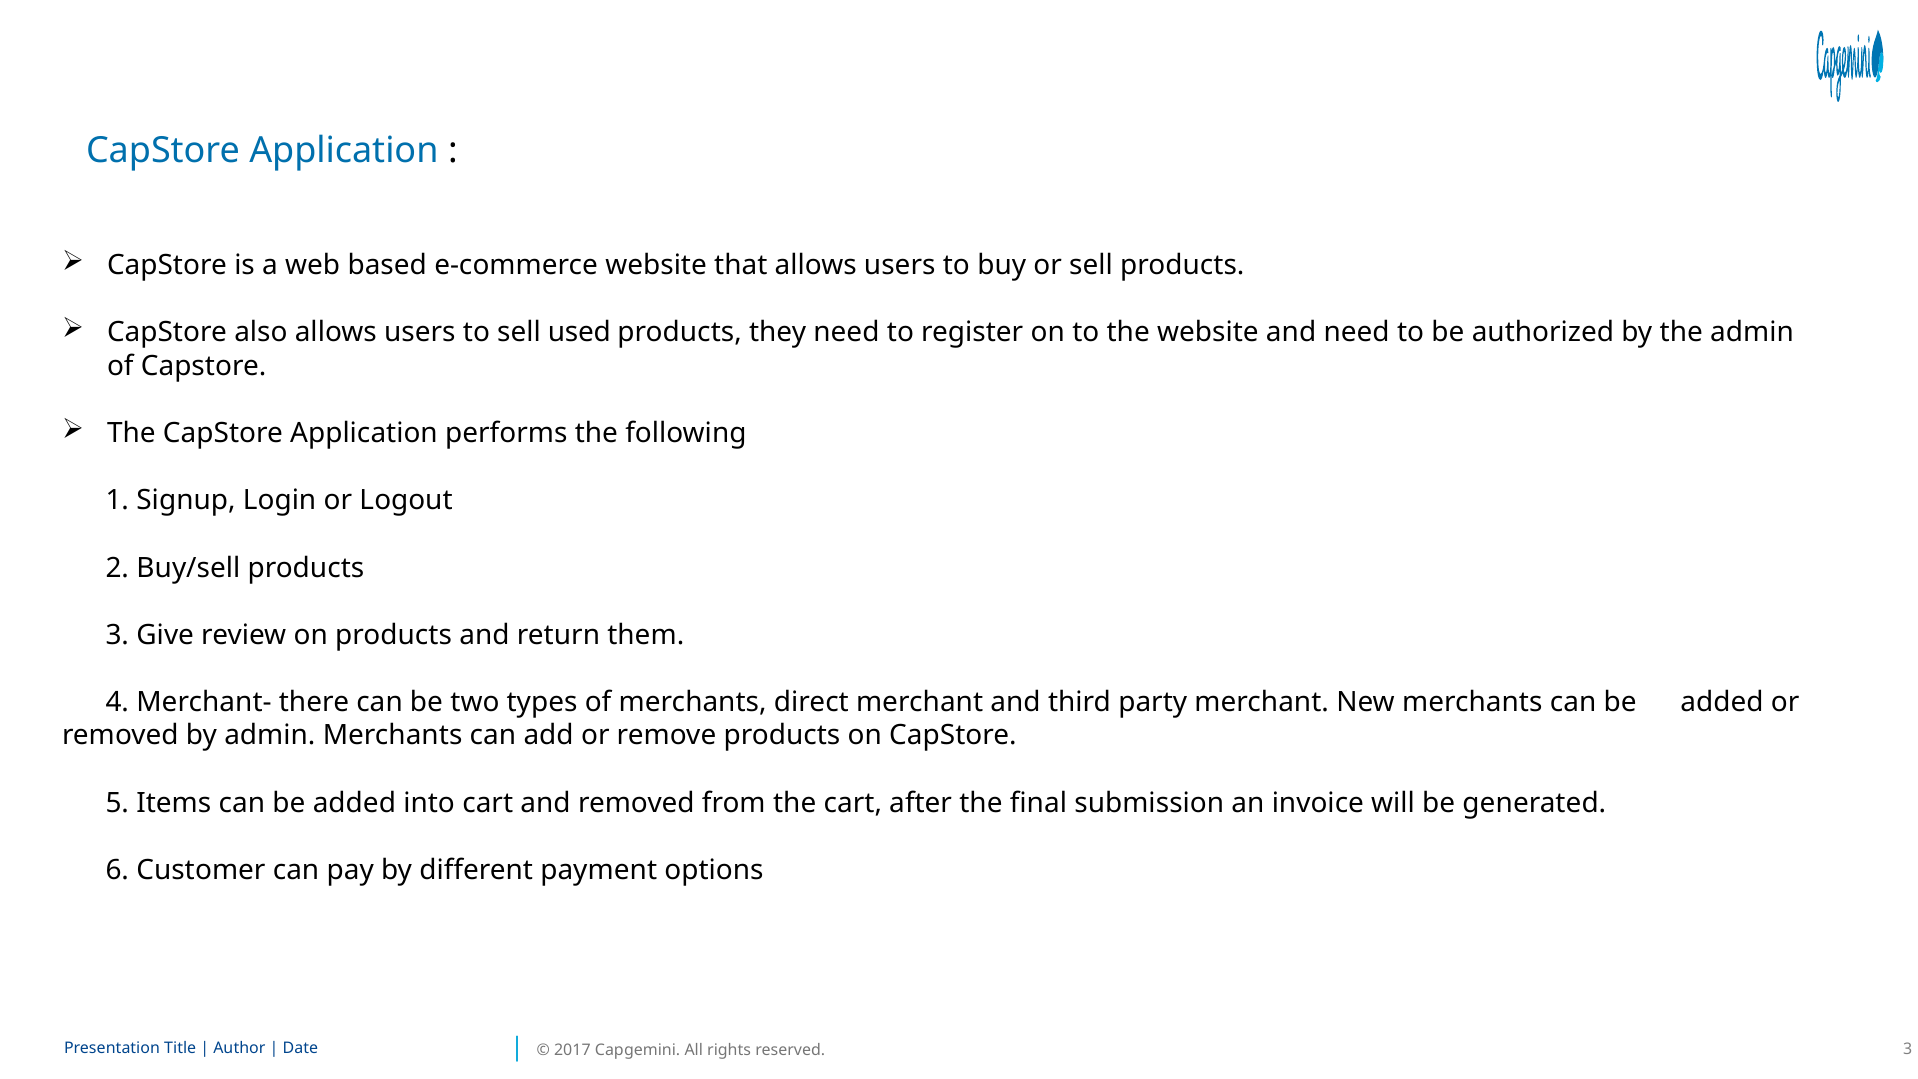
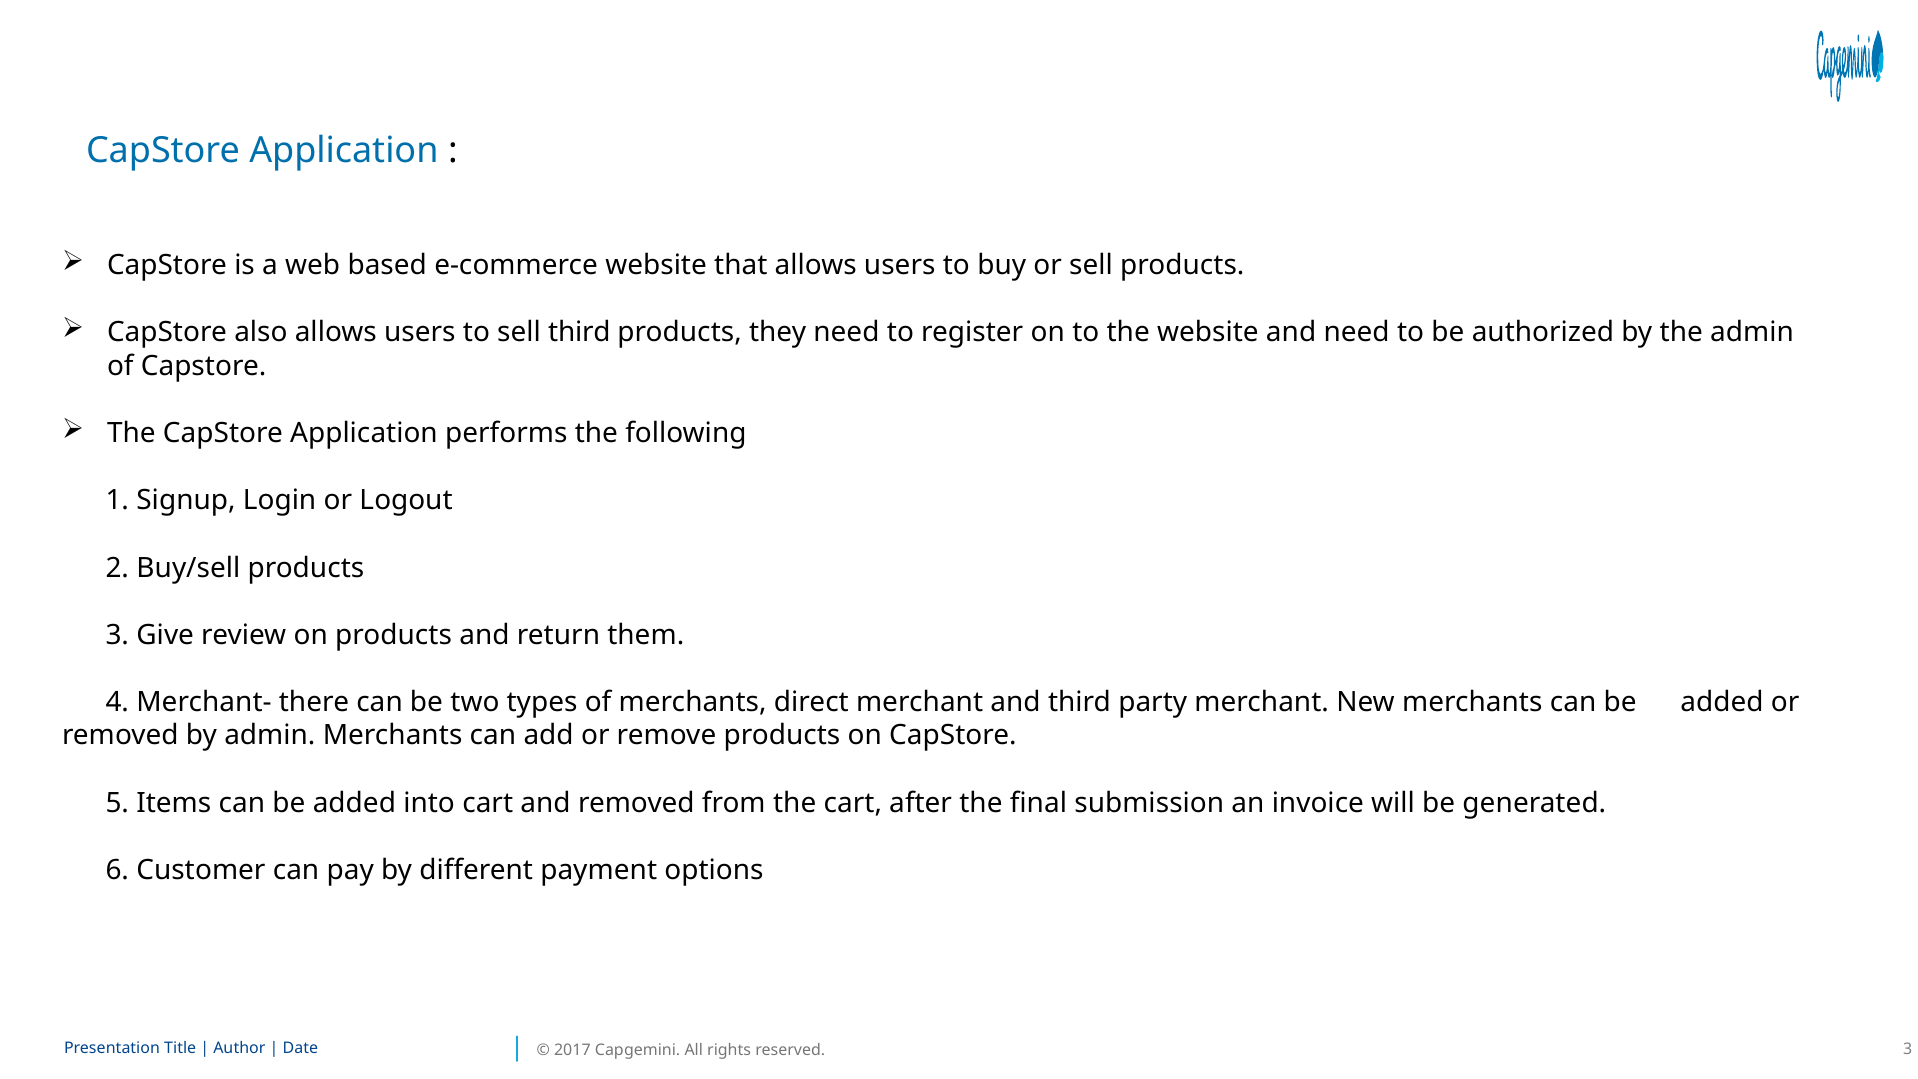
sell used: used -> third (579, 333)
